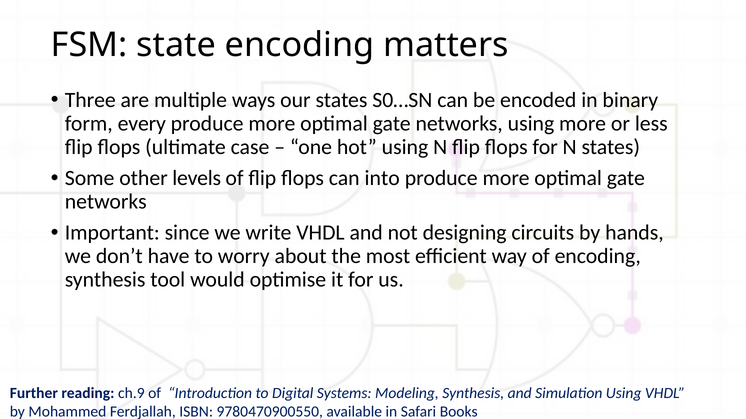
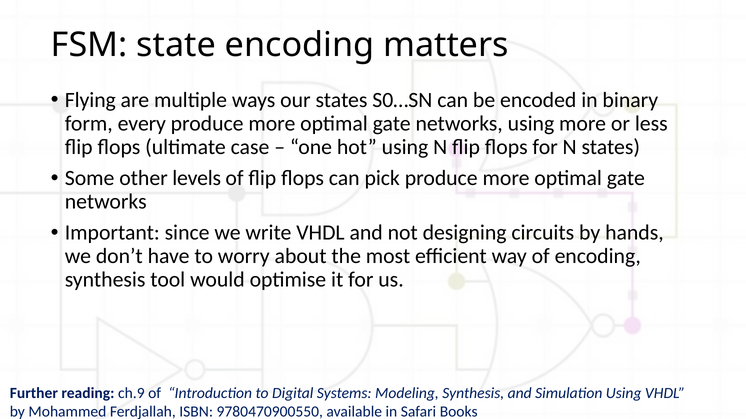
Three: Three -> Flying (90, 100)
into: into -> pick (382, 178)
